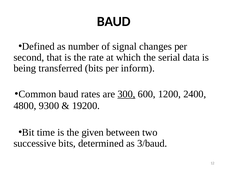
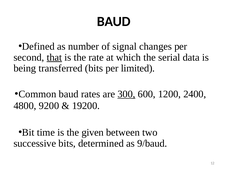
that underline: none -> present (54, 57)
inform: inform -> limited (138, 68)
9300: 9300 -> 9200 (49, 106)
3/baud: 3/baud -> 9/baud (152, 143)
